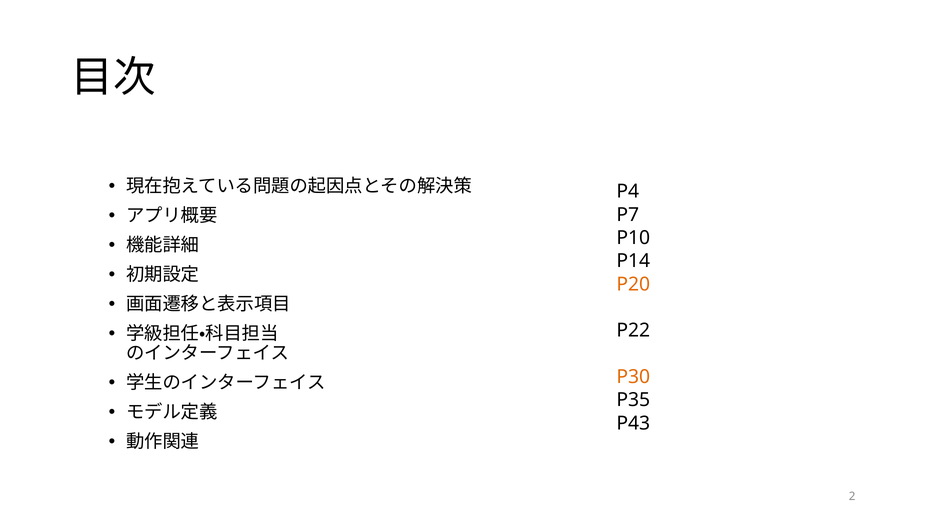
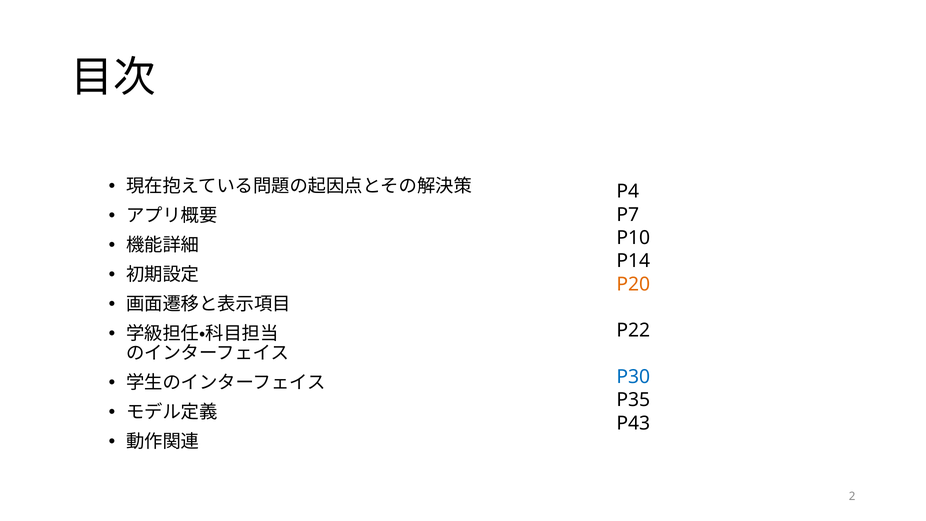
P30 colour: orange -> blue (633, 377)
